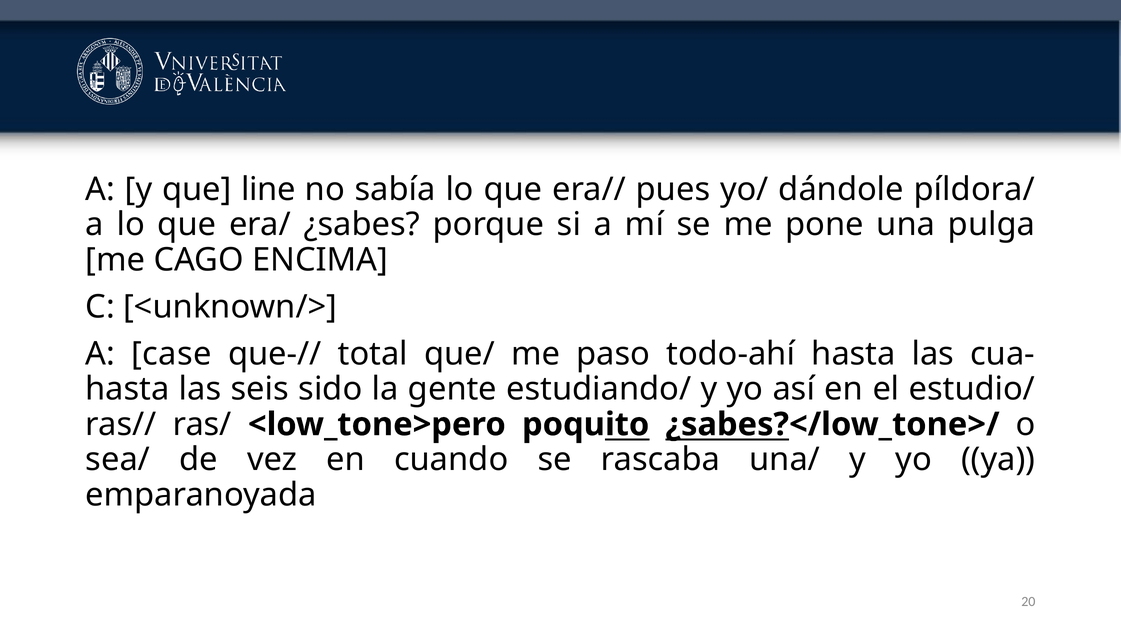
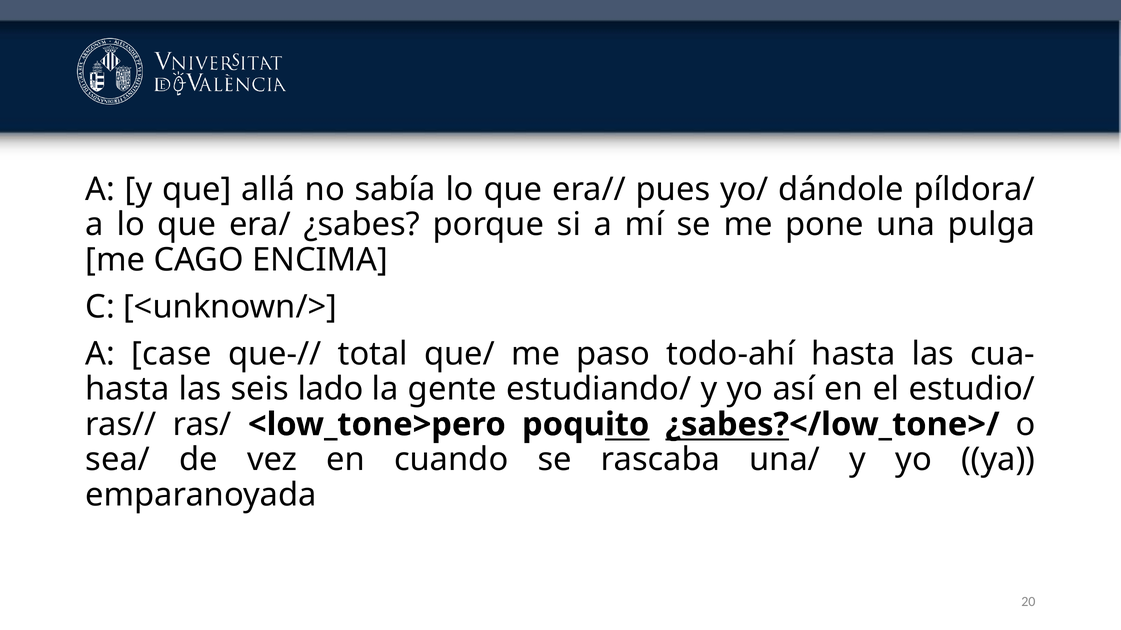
line: line -> allá (268, 190)
sido: sido -> lado (331, 389)
